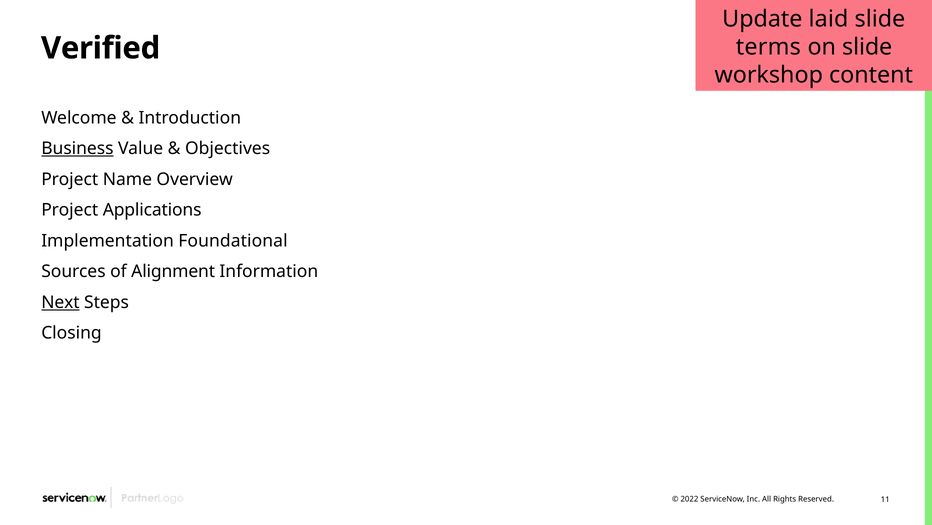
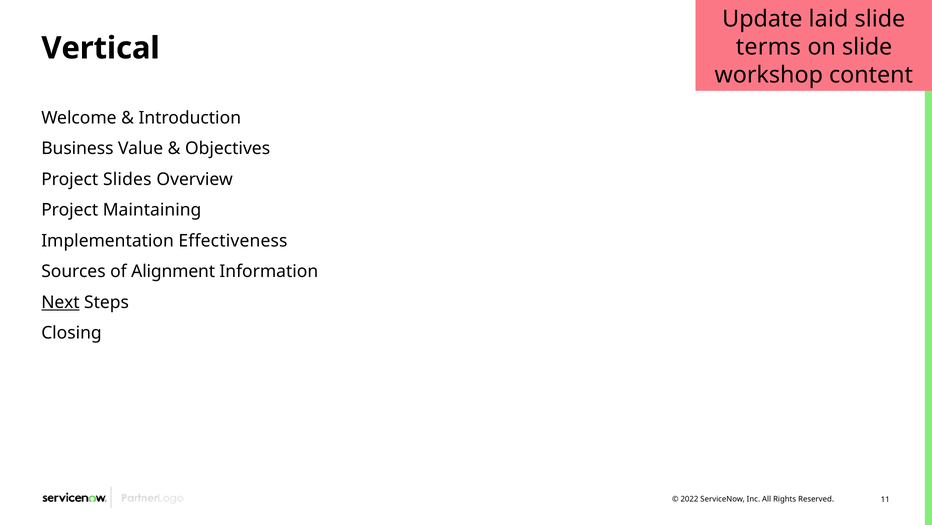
Verified: Verified -> Vertical (100, 48)
Business underline: present -> none (77, 148)
Name: Name -> Slides (127, 179)
Applications: Applications -> Maintaining (152, 210)
Foundational: Foundational -> Effectiveness (233, 241)
